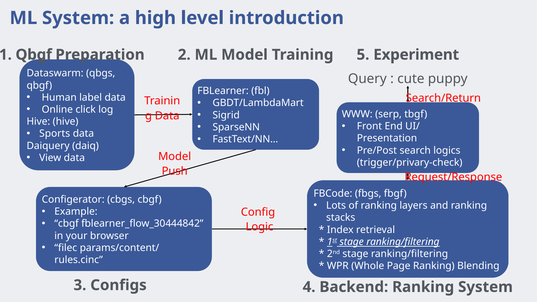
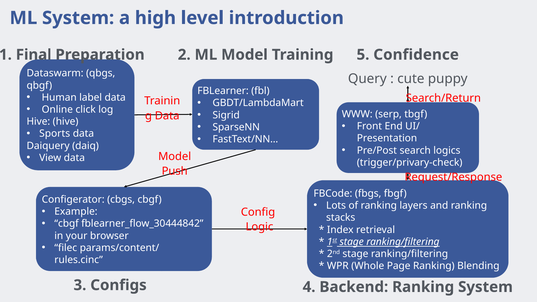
Qbgf: Qbgf -> Final (34, 55)
Experiment: Experiment -> Confidence (416, 55)
